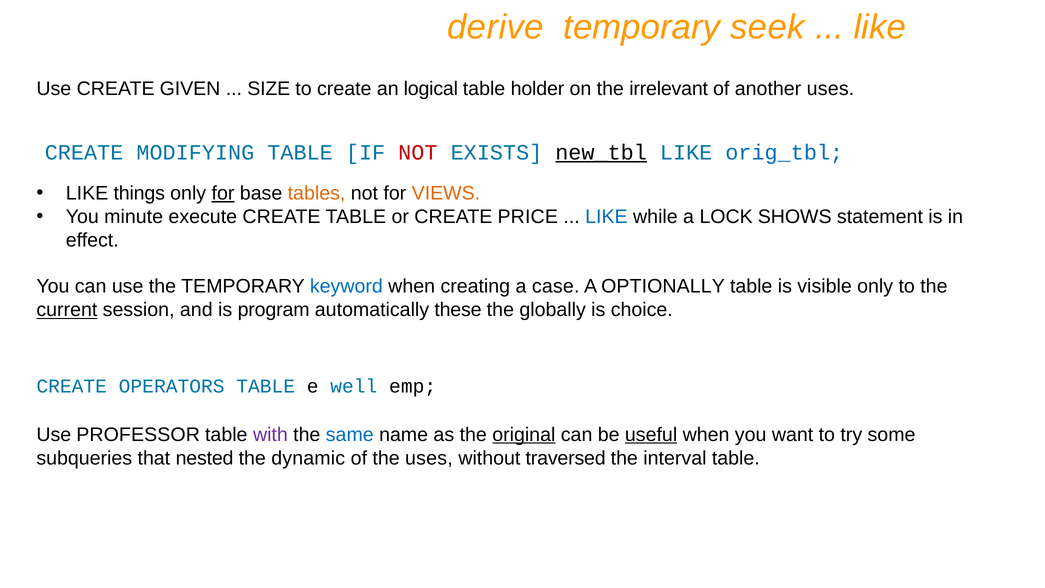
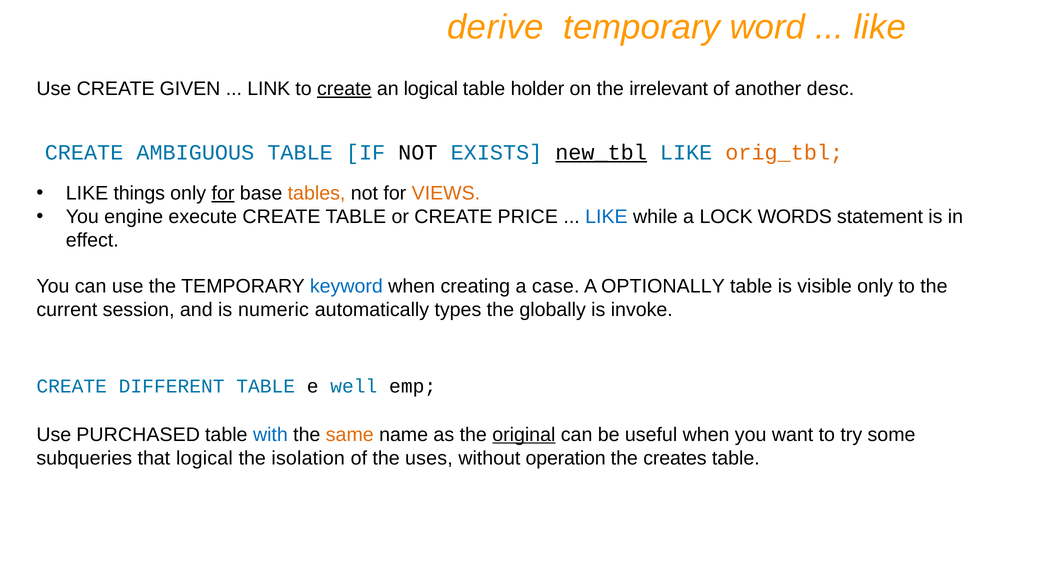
seek: seek -> word (768, 27)
SIZE: SIZE -> LINK (269, 89)
create underline: none -> present (344, 89)
another uses: uses -> desc (830, 89)
MODIFYING: MODIFYING -> AMBIGUOUS (195, 152)
NOT colour: red -> black (418, 152)
orig_tbl colour: blue -> orange (784, 152)
minute: minute -> engine (134, 217)
SHOWS: SHOWS -> WORDS (795, 217)
current underline: present -> none (67, 310)
program: program -> numeric (273, 310)
these: these -> types (458, 310)
choice: choice -> invoke (642, 310)
OPERATORS: OPERATORS -> DIFFERENT (172, 386)
PROFESSOR: PROFESSOR -> PURCHASED (138, 434)
with colour: purple -> blue (270, 434)
same colour: blue -> orange (350, 434)
useful underline: present -> none (651, 434)
that nested: nested -> logical (204, 458)
dynamic: dynamic -> isolation (308, 458)
traversed: traversed -> operation (566, 458)
interval: interval -> creates (675, 458)
